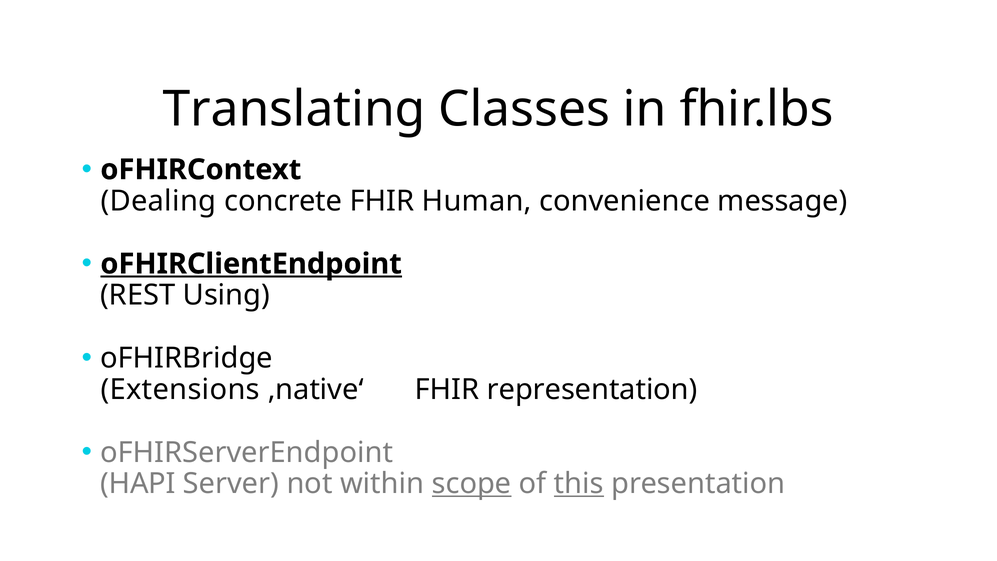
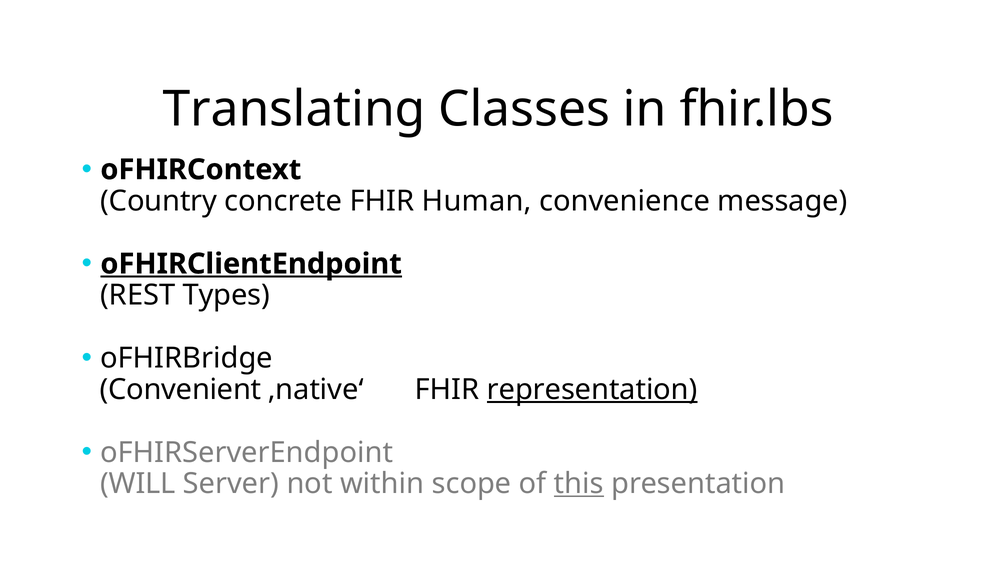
Dealing: Dealing -> Country (159, 201)
Using: Using -> Types (226, 295)
Extensions: Extensions -> Convenient (181, 389)
representation underline: none -> present (592, 389)
HAPI: HAPI -> WILL (138, 484)
scope underline: present -> none (472, 484)
